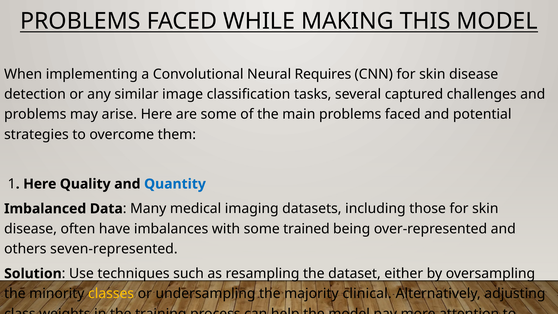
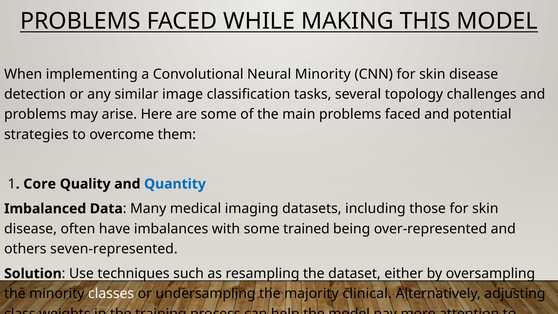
Neural Requires: Requires -> Minority (323, 74)
captured: captured -> topology (414, 94)
Here: Here -> Core (40, 184)
classes colour: yellow -> white (111, 294)
